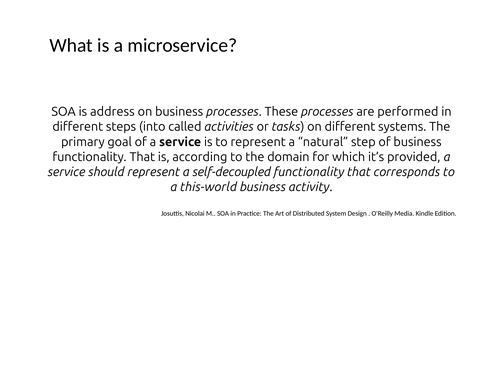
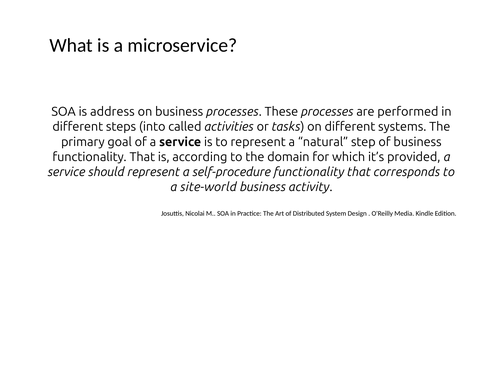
self-decoupled: self-decoupled -> self-procedure (232, 172)
this-world: this-world -> site-world (209, 187)
